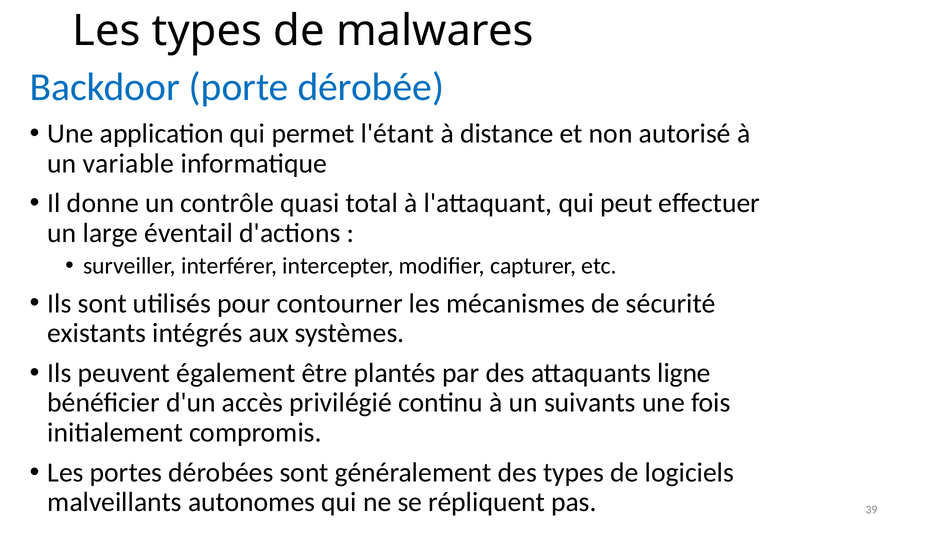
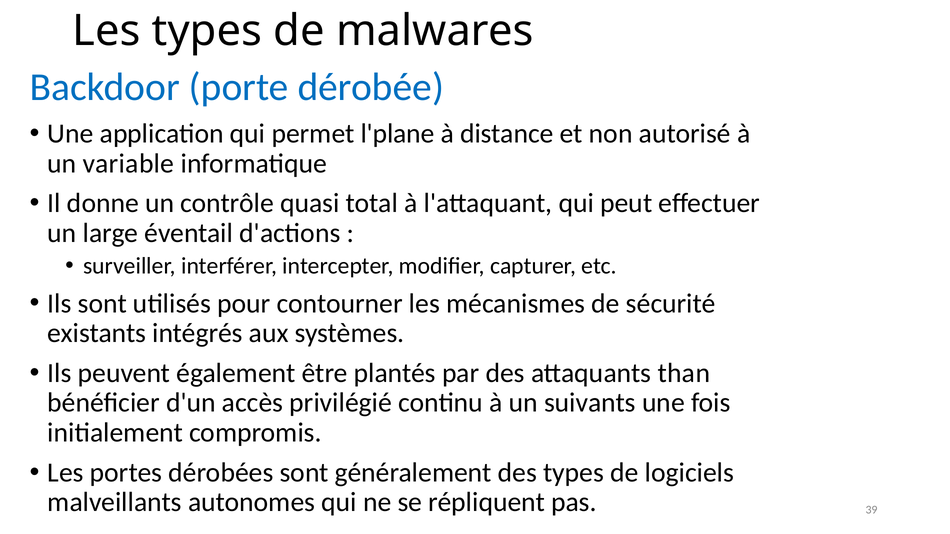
l'étant: l'étant -> l'plane (398, 134)
ligne: ligne -> than (684, 373)
